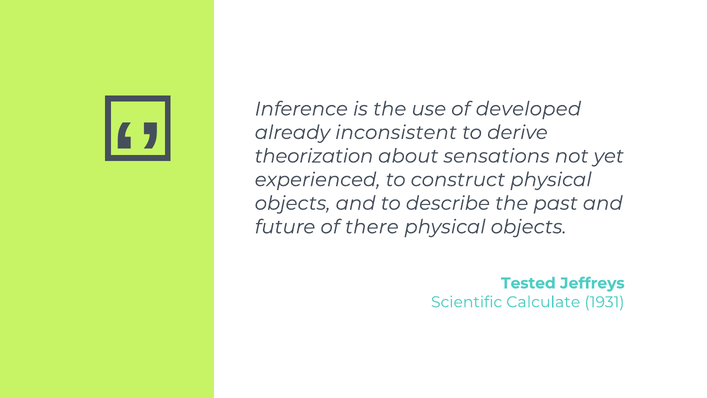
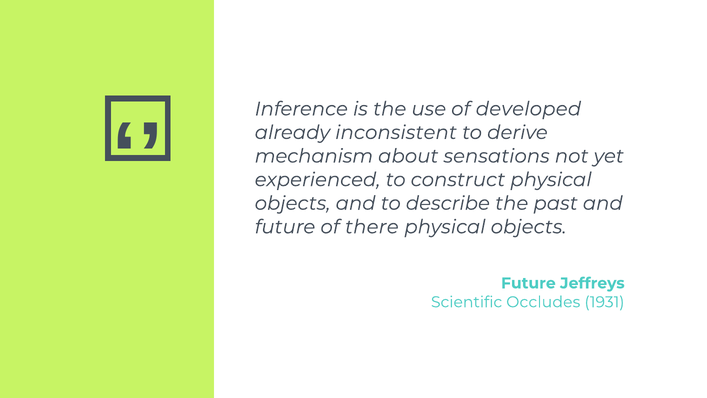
theorization: theorization -> mechanism (314, 156)
Tested: Tested -> Future (528, 283)
Calculate: Calculate -> Occludes (543, 302)
